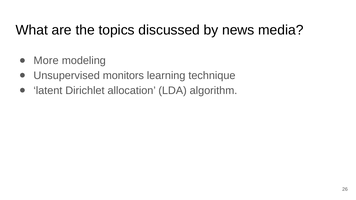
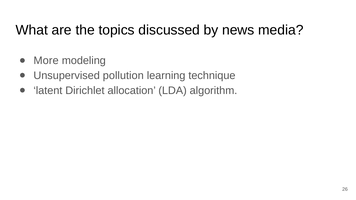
monitors: monitors -> pollution (123, 76)
